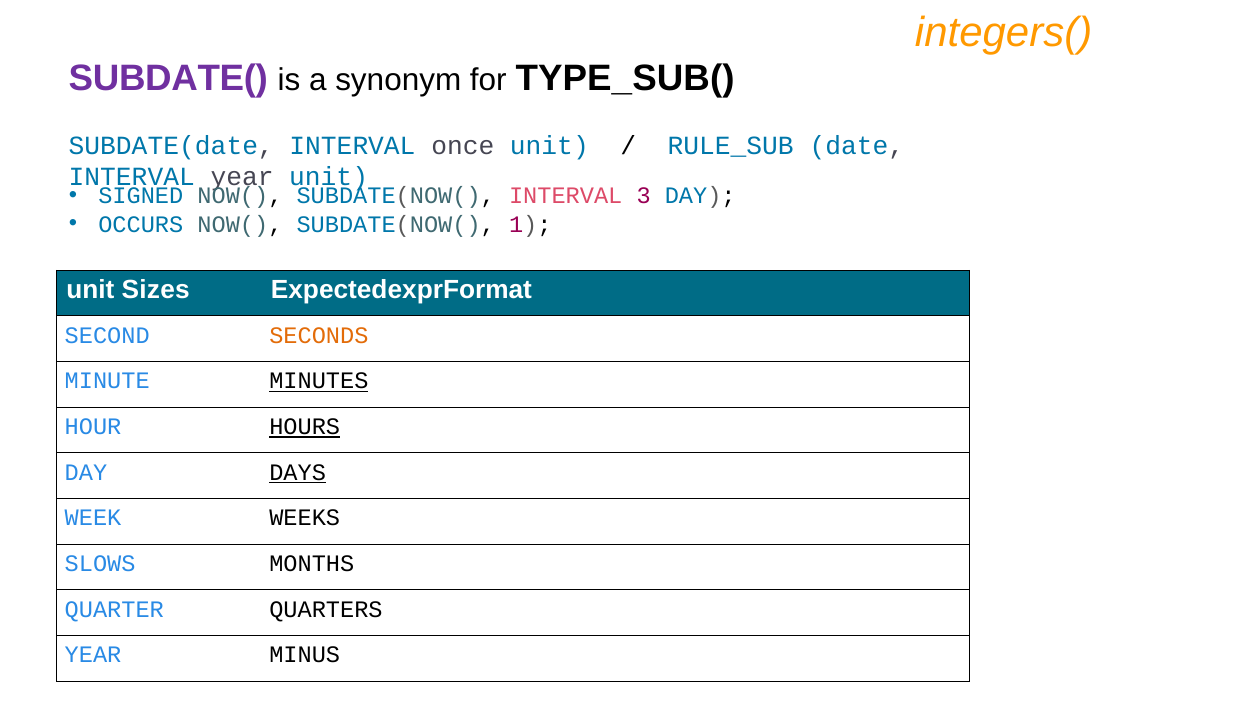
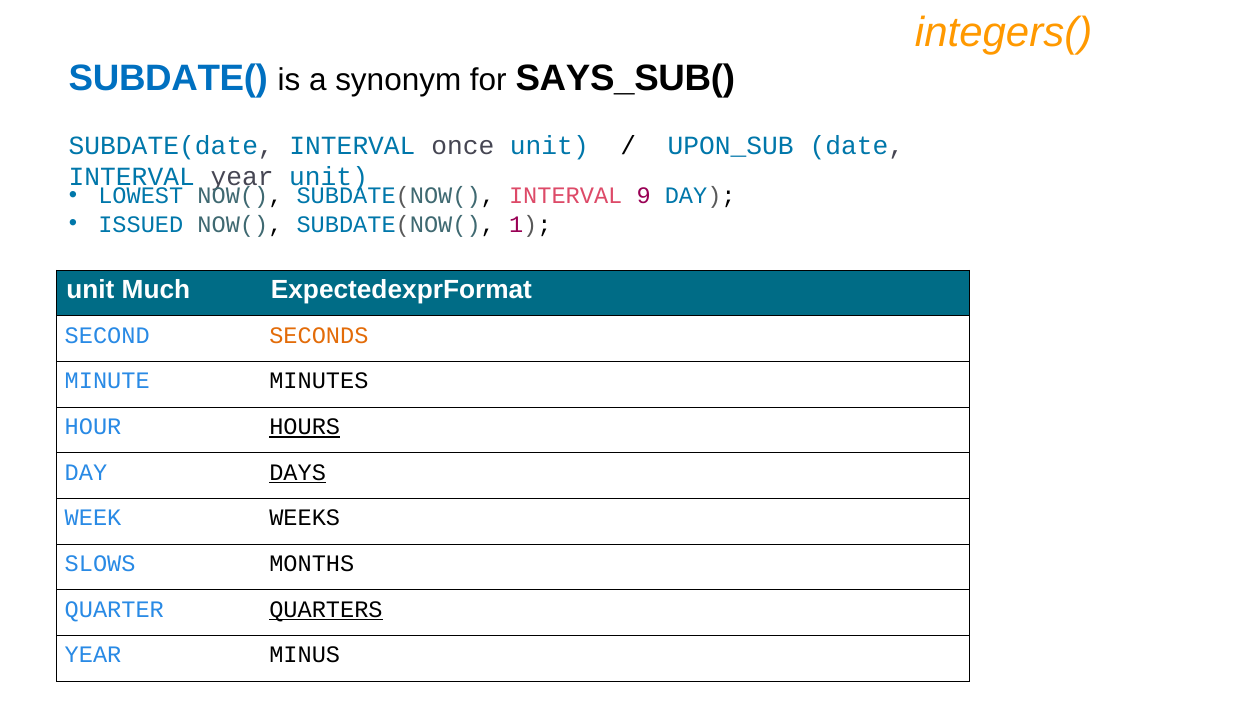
SUBDATE( colour: purple -> blue (168, 79)
TYPE_SUB(: TYPE_SUB( -> SAYS_SUB( (625, 79)
RULE_SUB: RULE_SUB -> UPON_SUB (731, 146)
SIGNED: SIGNED -> LOWEST (141, 196)
3: 3 -> 9 (644, 196)
OCCURS: OCCURS -> ISSUED (141, 224)
Sizes: Sizes -> Much (156, 290)
MINUTES underline: present -> none (319, 381)
QUARTERS underline: none -> present (326, 610)
